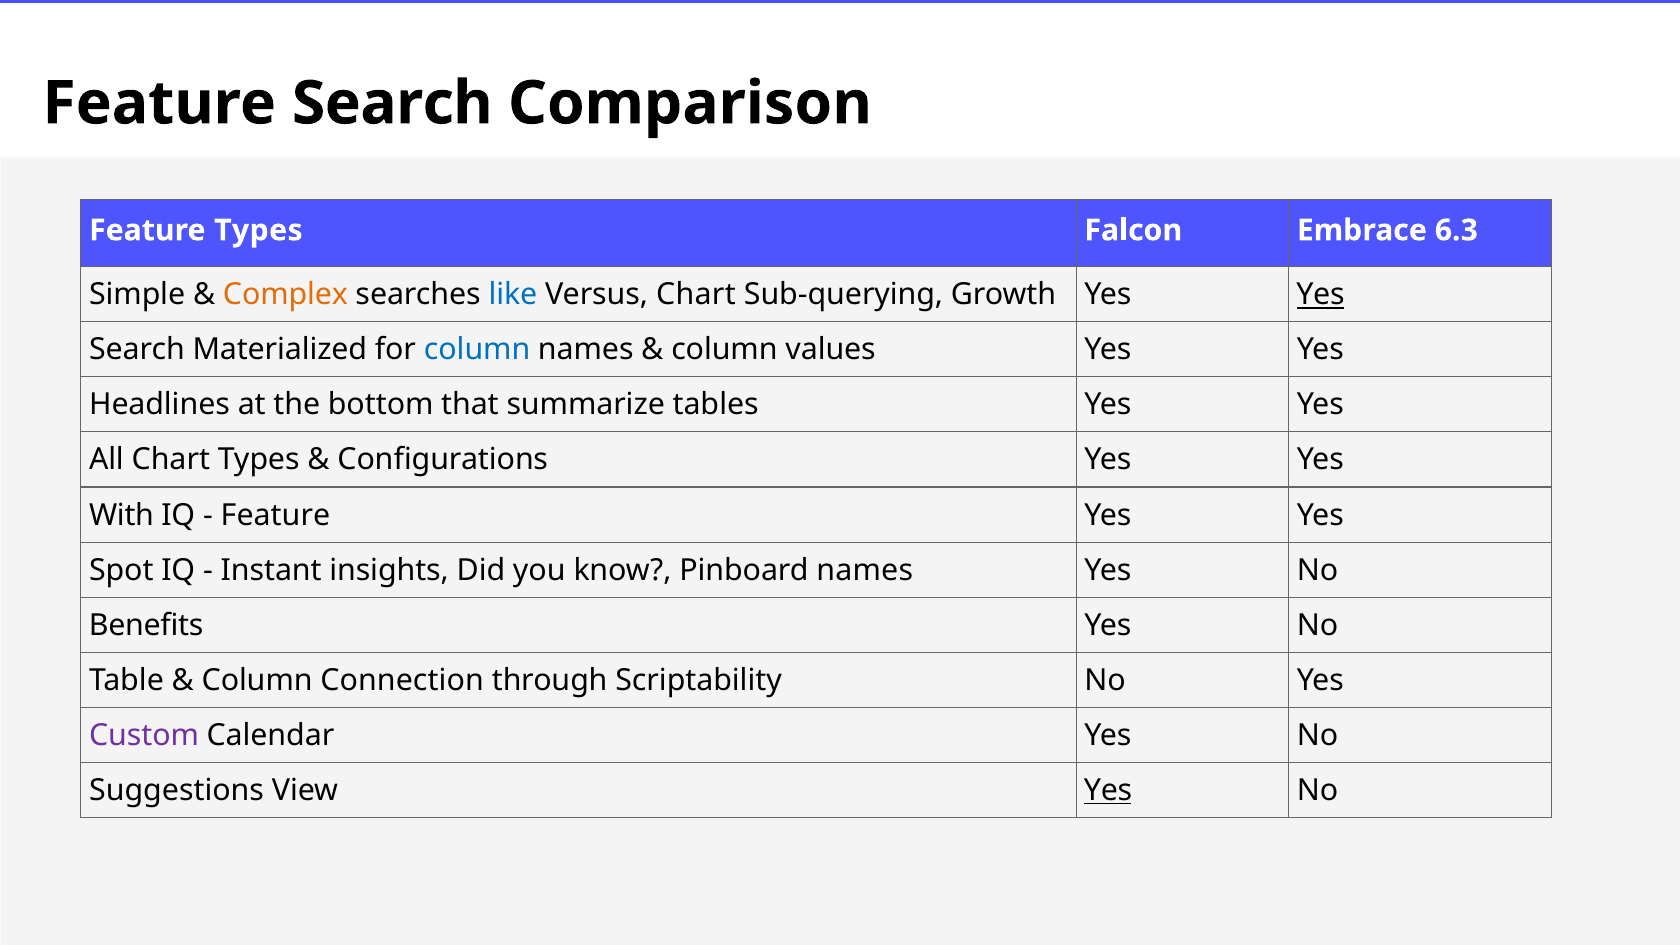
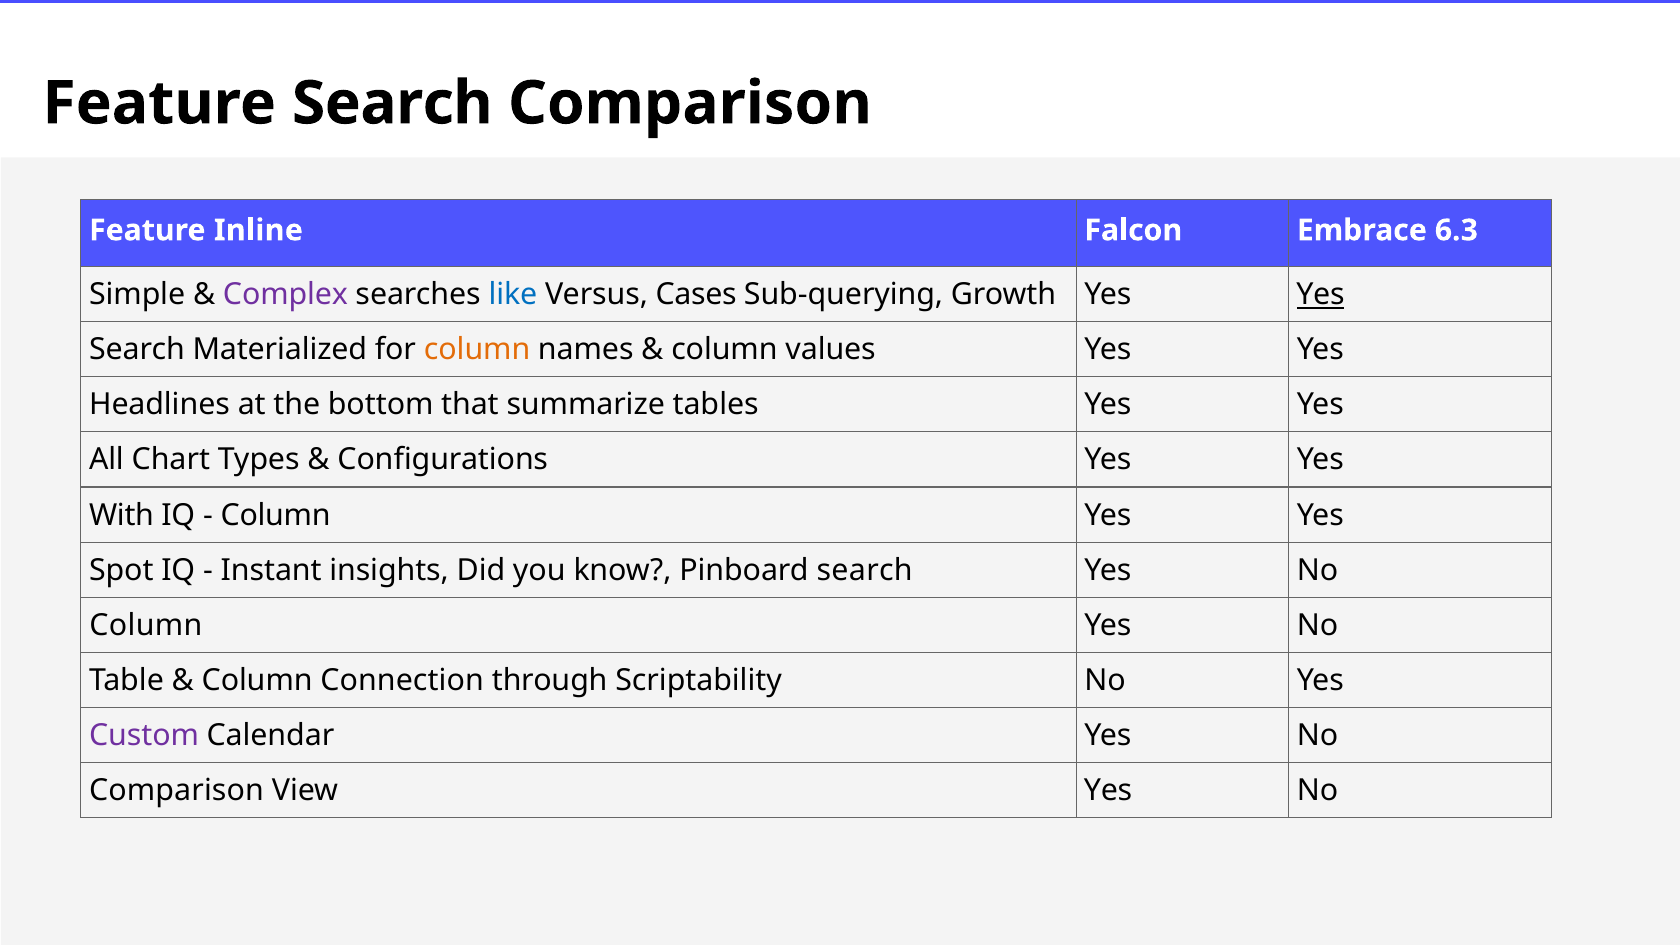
Feature Types: Types -> Inline (258, 230)
Complex colour: orange -> purple (285, 295)
Versus Chart: Chart -> Cases (696, 295)
column colour: blue -> orange (477, 350)
Feature: Feature -> Column (276, 515)
Pinboard names: names -> search (865, 570)
Benefits: Benefits -> Column (146, 625)
Suggestions: Suggestions -> Comparison (176, 790)
Yes underline: present -> none (1108, 790)
